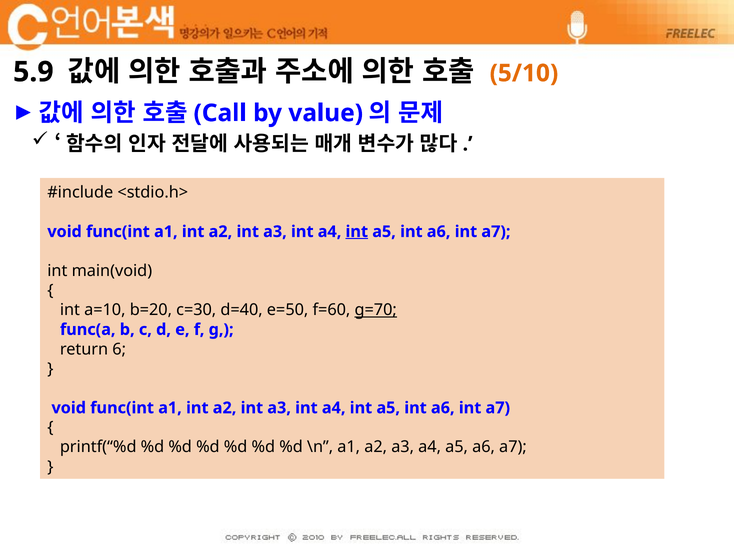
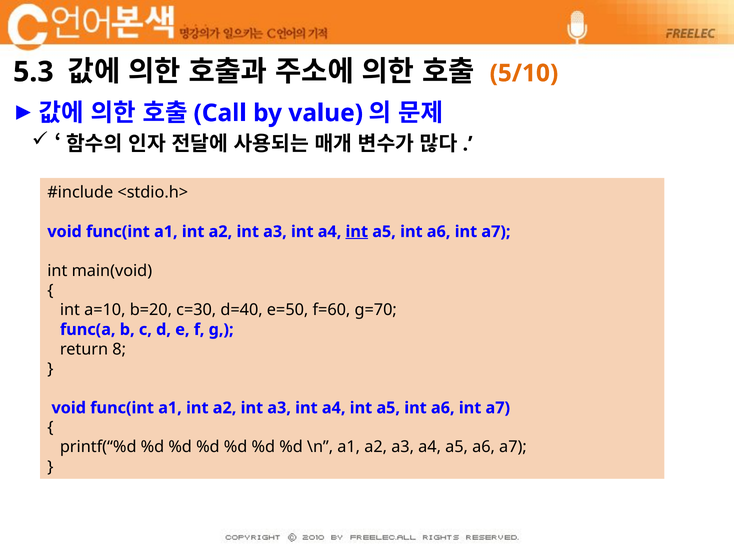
5.9: 5.9 -> 5.3 (33, 72)
g=70 underline: present -> none (376, 310)
6: 6 -> 8 (119, 349)
